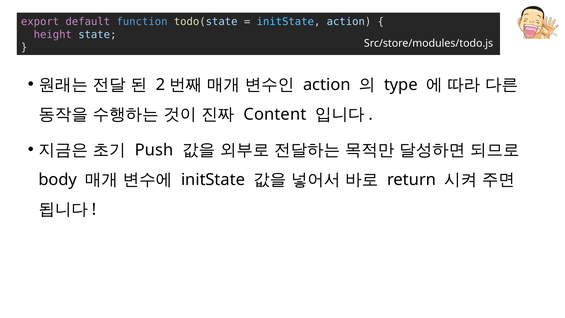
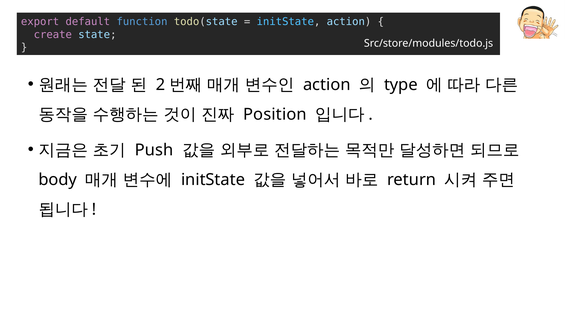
height: height -> create (53, 34)
Content: Content -> Position (275, 114)
